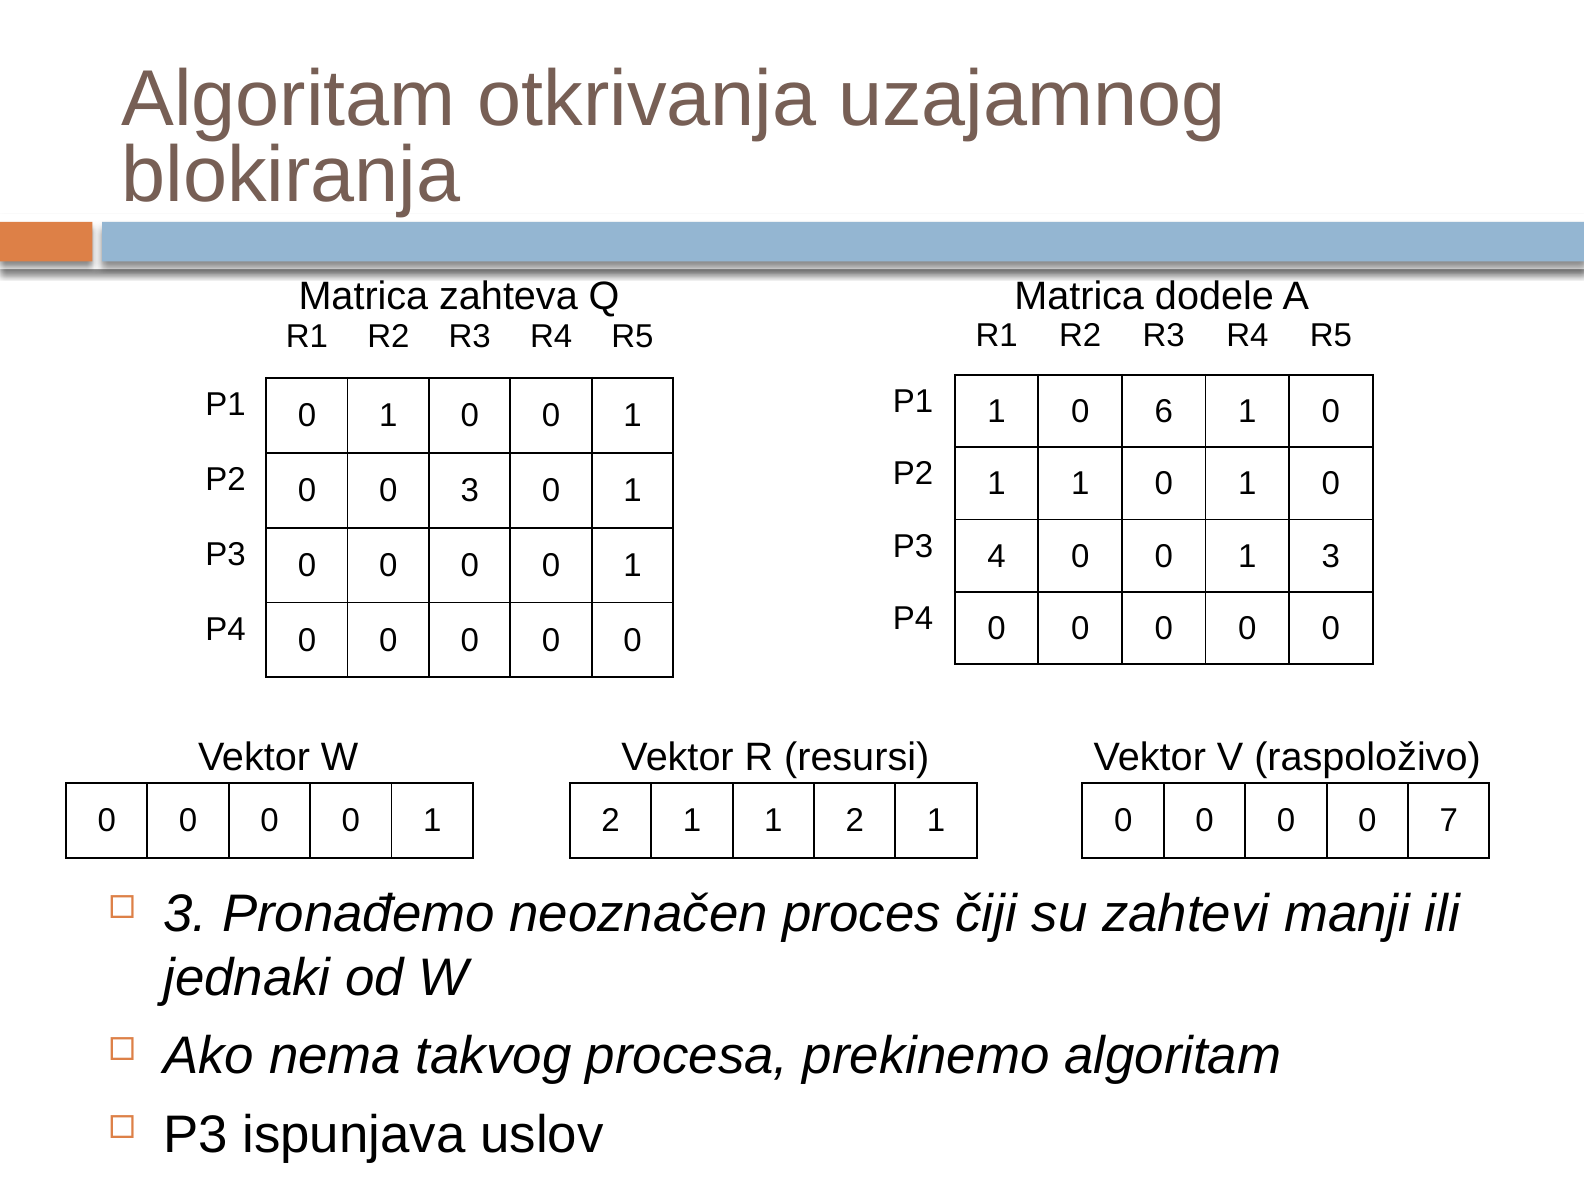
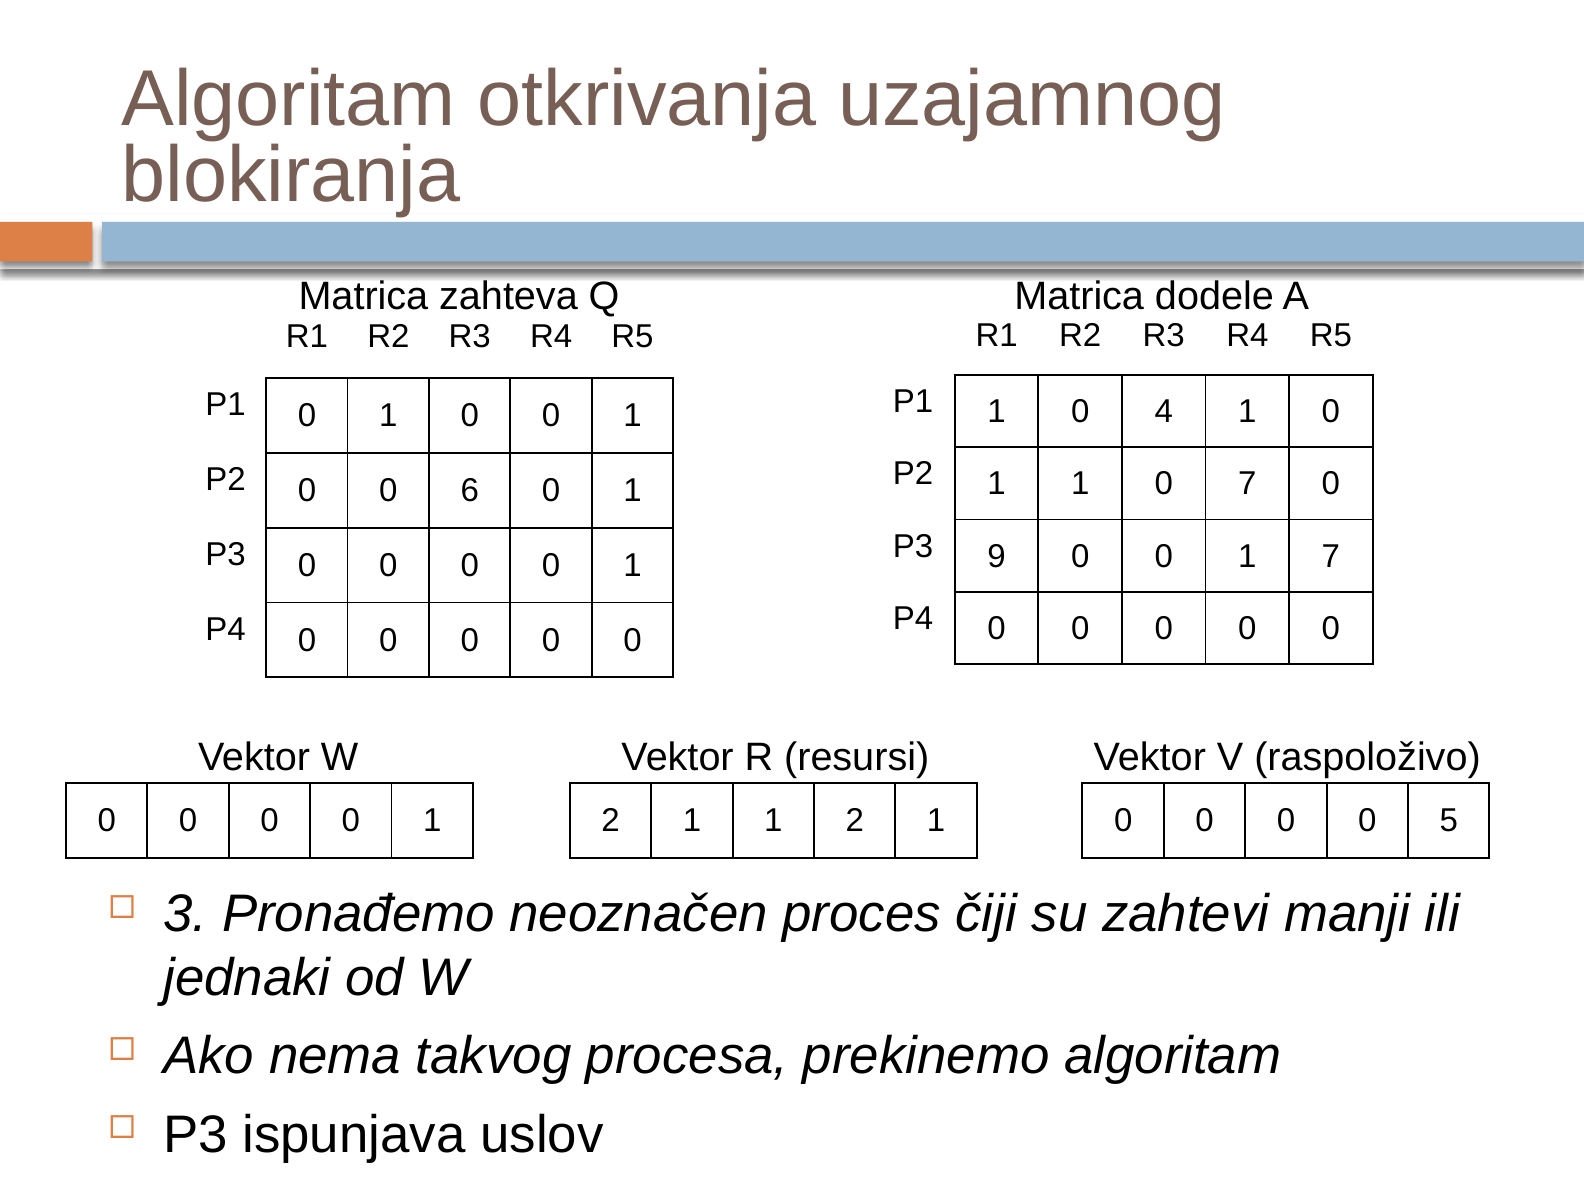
6: 6 -> 4 (1164, 412)
1 0 1: 1 -> 7 (1247, 484)
0 3: 3 -> 6 (470, 491)
4: 4 -> 9 (997, 556)
1 3: 3 -> 7 (1331, 556)
7: 7 -> 5 (1449, 821)
